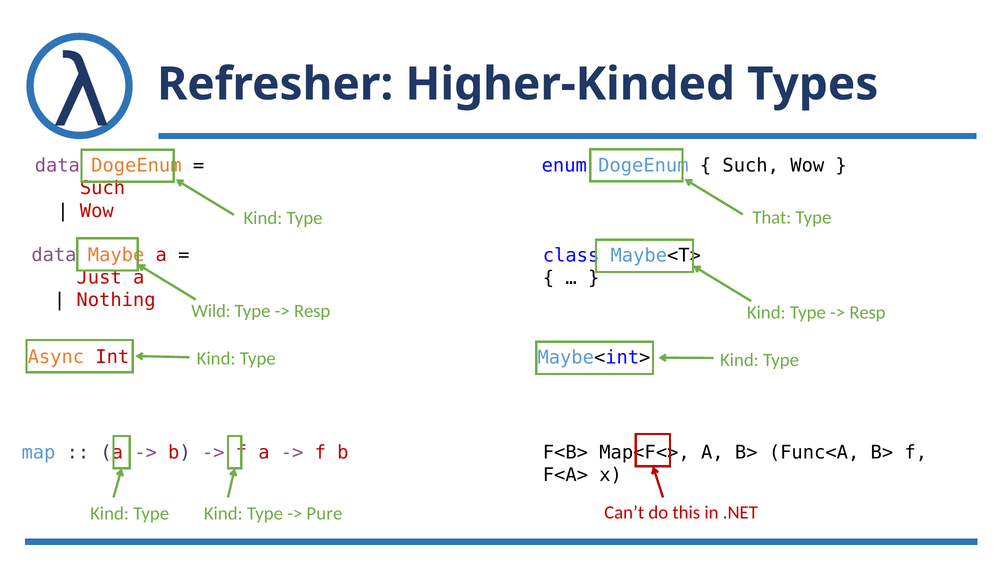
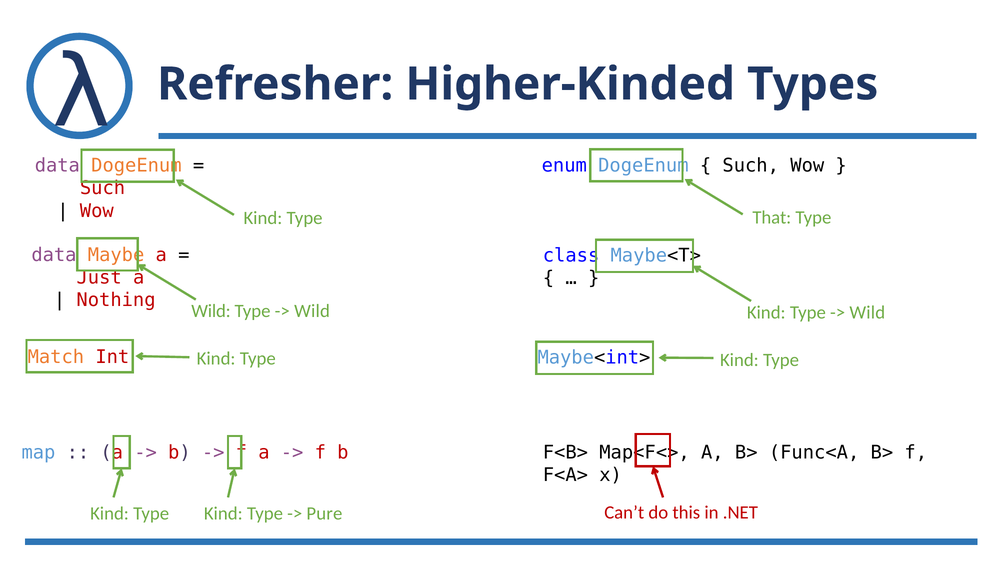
Resp: Resp -> Wild (312, 311)
Resp: Resp -> Wild (867, 312)
Async: Async -> Match (56, 357)
